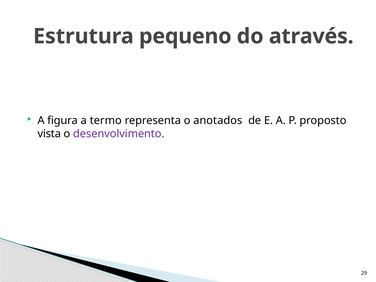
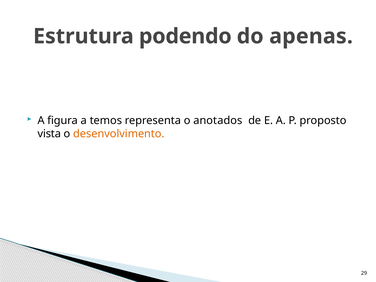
pequeno: pequeno -> podendo (185, 36)
através: através -> apenas (311, 36)
termo: termo -> temos (106, 121)
desenvolvimento colour: purple -> orange (119, 134)
